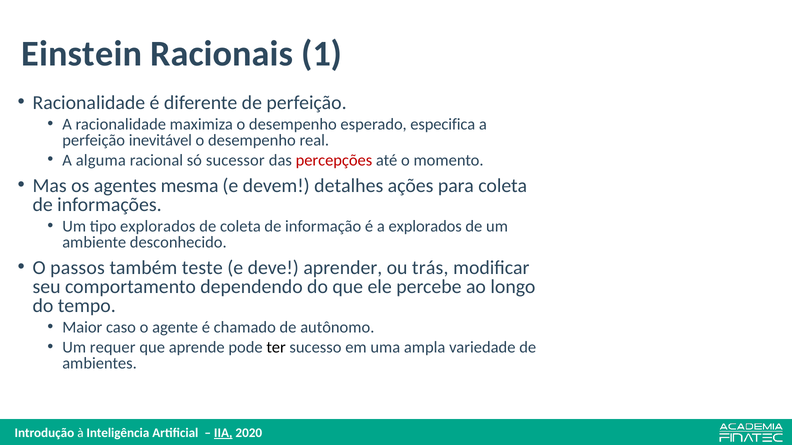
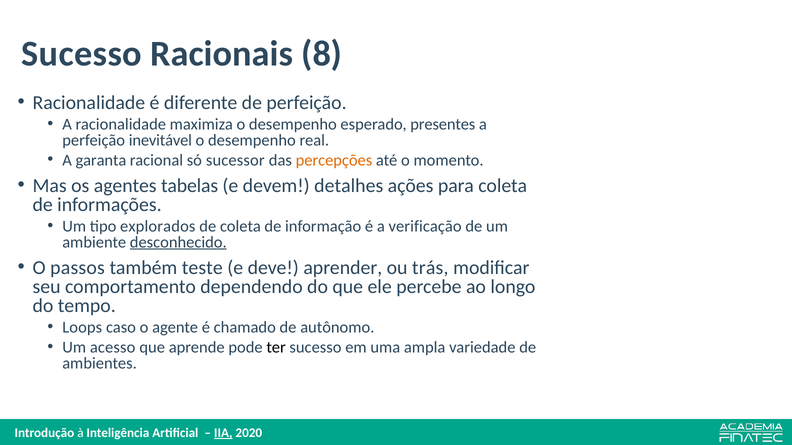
Einstein: Einstein -> Sucesso (82, 54)
1: 1 -> 8 (322, 54)
especifica: especifica -> presentes (443, 124)
alguma: alguma -> garanta (101, 160)
percepções colour: red -> orange (334, 160)
mesma: mesma -> tabelas (190, 186)
a explorados: explorados -> verificação (425, 227)
desconhecido underline: none -> present (178, 242)
Maior: Maior -> Loops (82, 328)
requer: requer -> acesso (113, 348)
